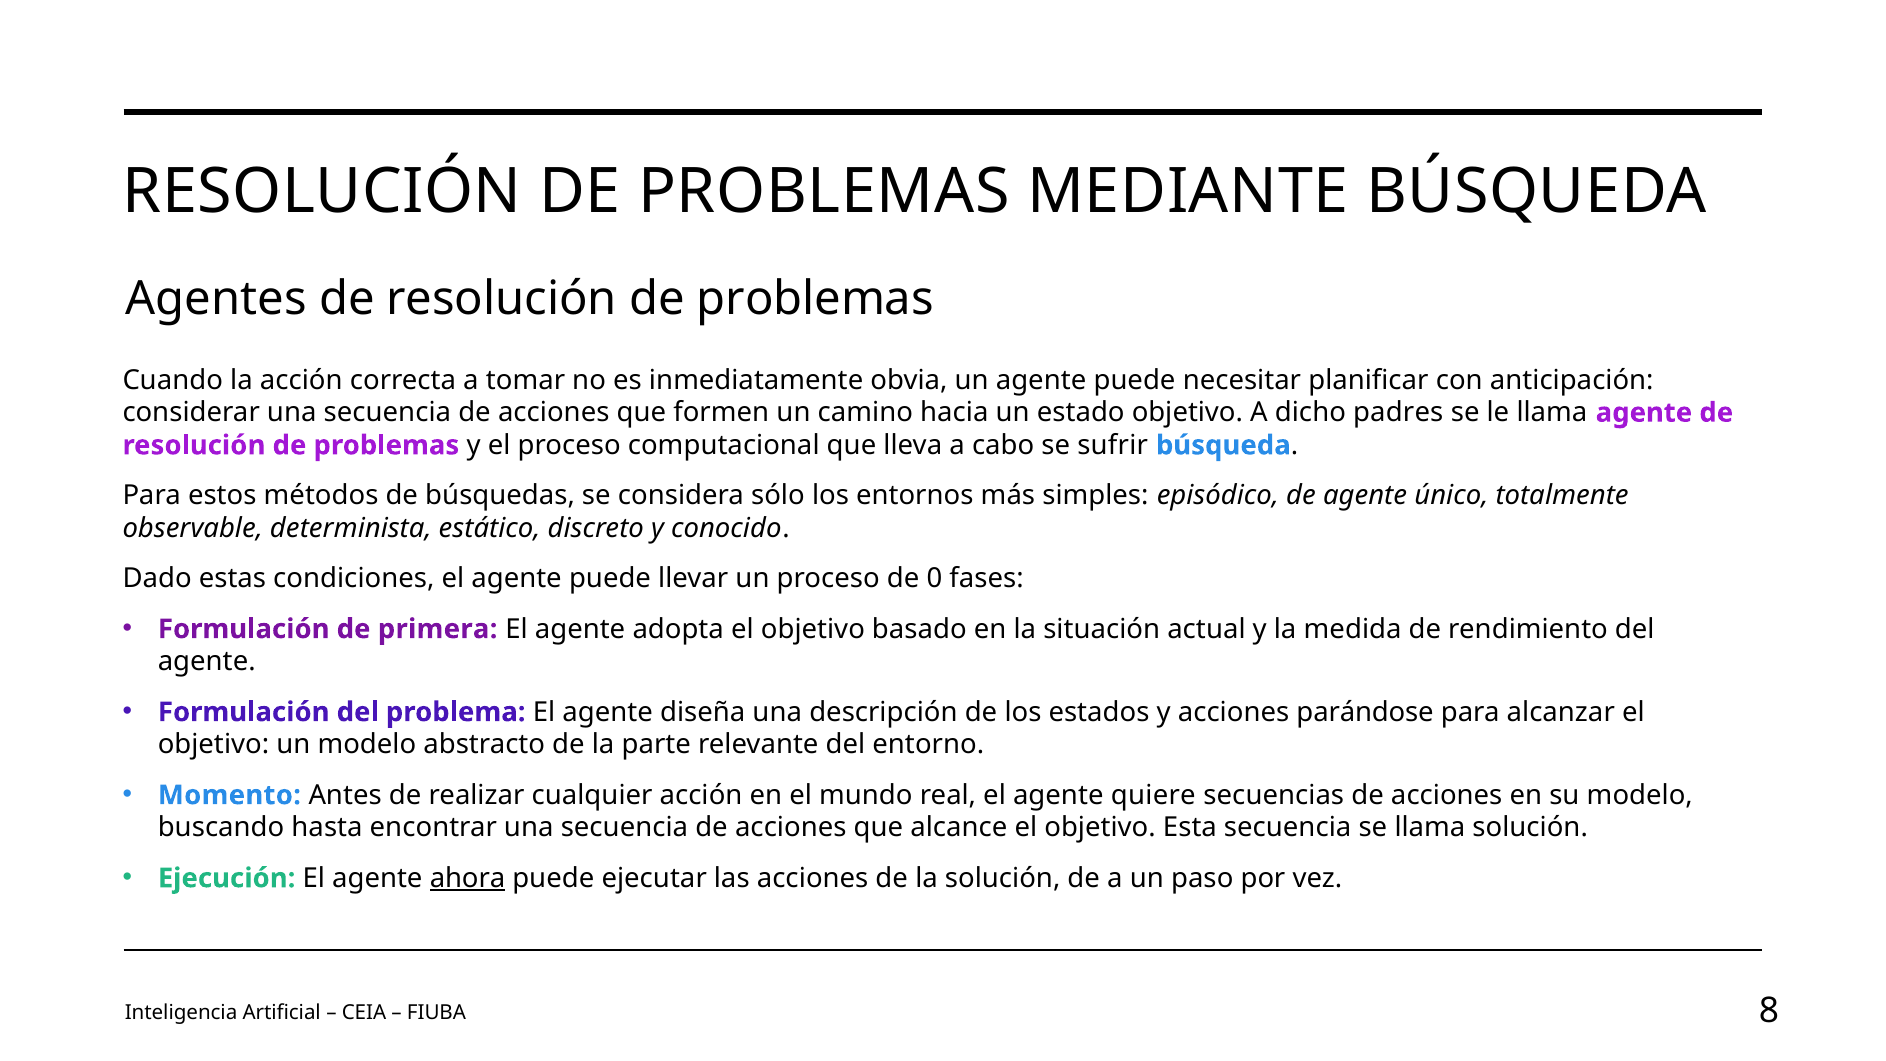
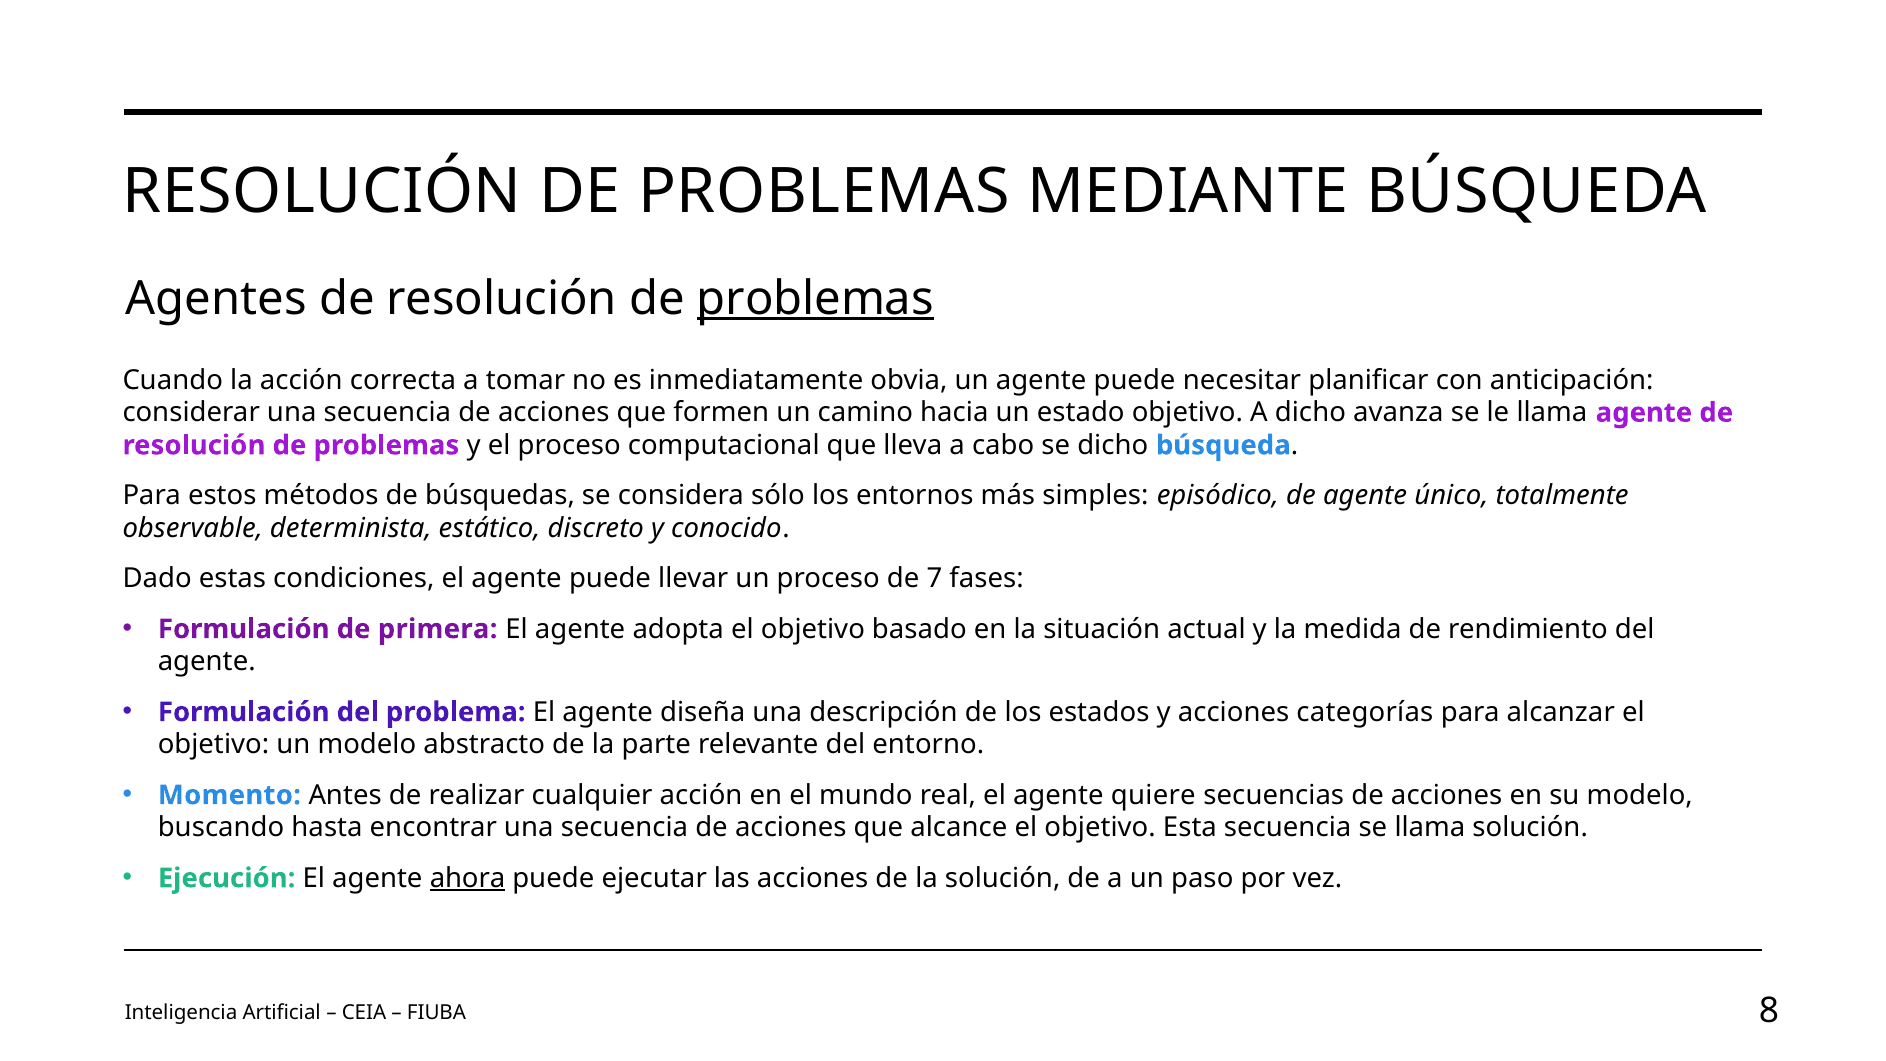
problemas underline: none -> present (815, 299)
padres: padres -> avanza (1398, 413)
se sufrir: sufrir -> dicho (1113, 445)
0: 0 -> 7 (934, 579)
parándose: parándose -> categorías (1365, 712)
